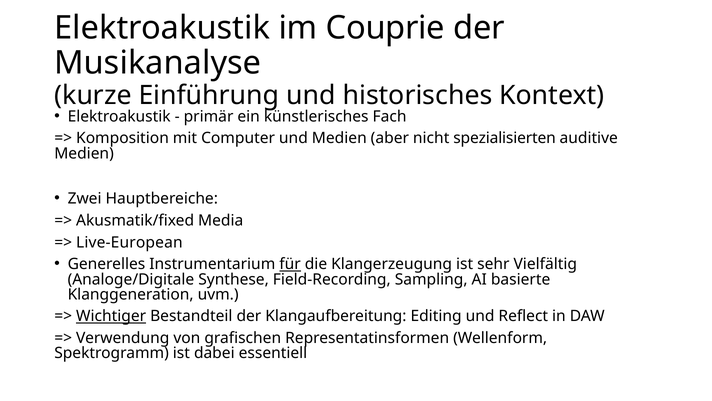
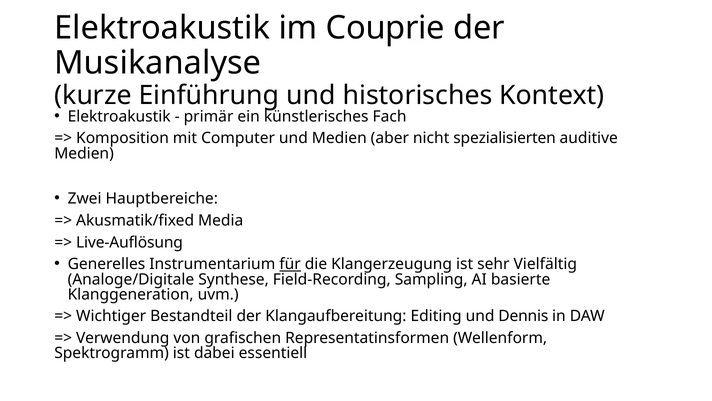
Live-European: Live-European -> Live-Auflösung (130, 242)
Wichtiger underline: present -> none (111, 316)
Reflect: Reflect -> Dennis (523, 316)
